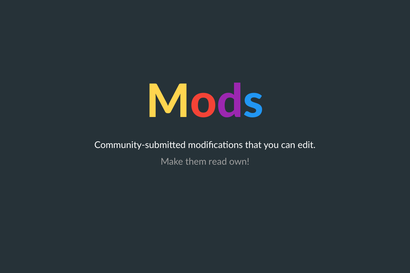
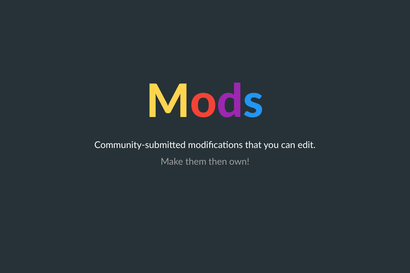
read: read -> then (218, 162)
